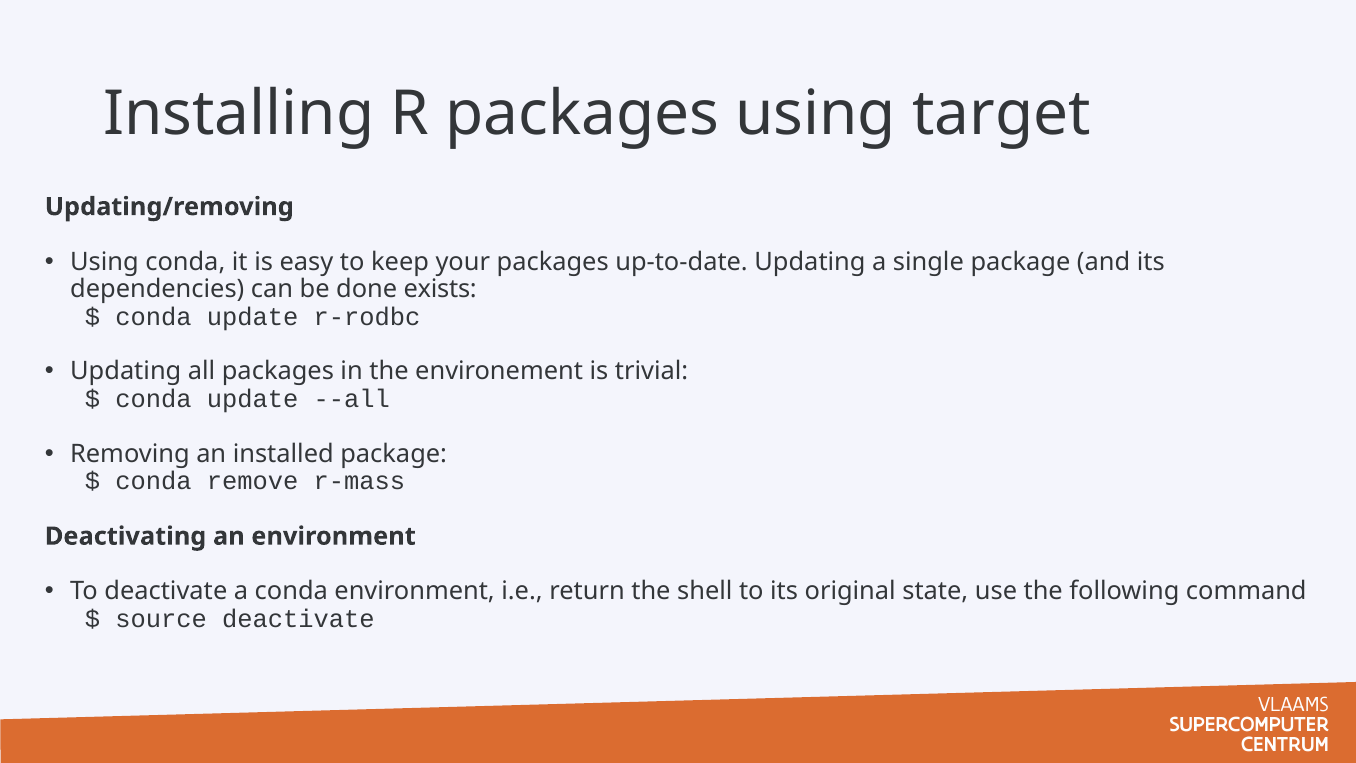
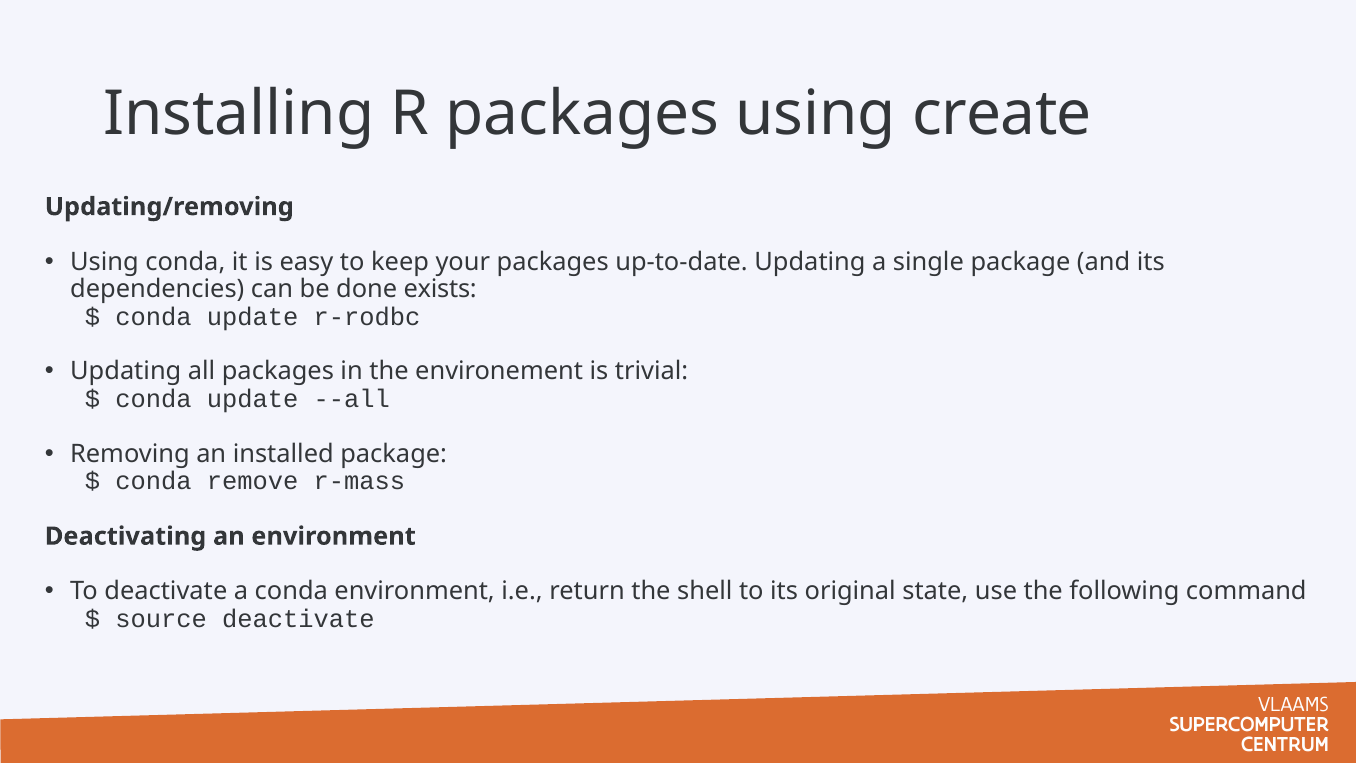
target: target -> create (1002, 114)
